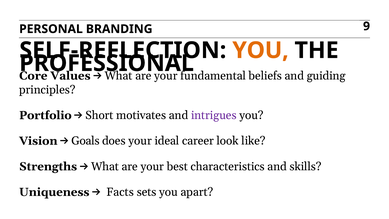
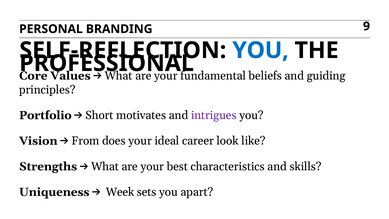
YOU colour: orange -> blue (261, 50)
Goals: Goals -> From (85, 141)
Facts: Facts -> Week (120, 192)
